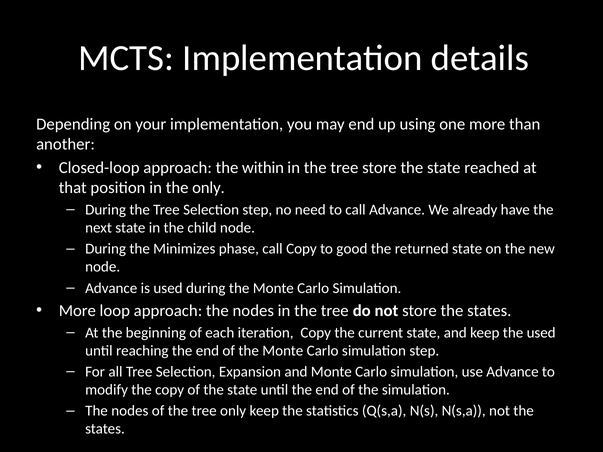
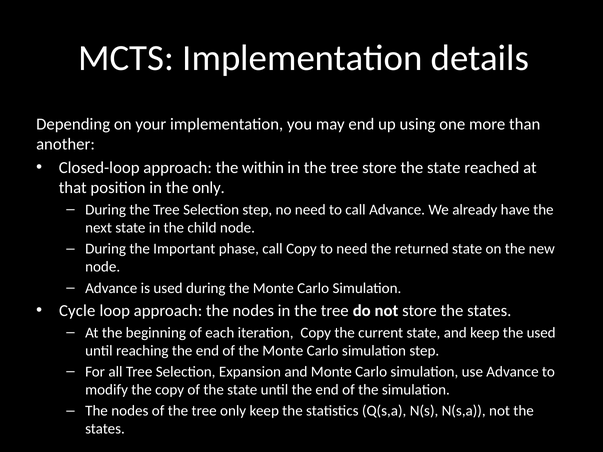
Minimizes: Minimizes -> Important (184, 249)
to good: good -> need (352, 249)
More: More -> Cycle (77, 311)
